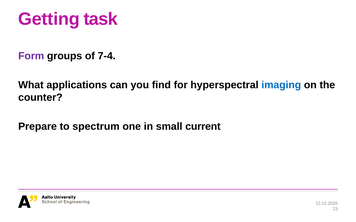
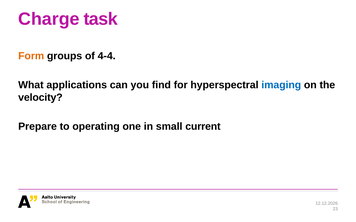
Getting: Getting -> Charge (49, 19)
Form colour: purple -> orange (31, 56)
7-4: 7-4 -> 4-4 (107, 56)
counter: counter -> velocity (40, 98)
spectrum: spectrum -> operating (96, 127)
